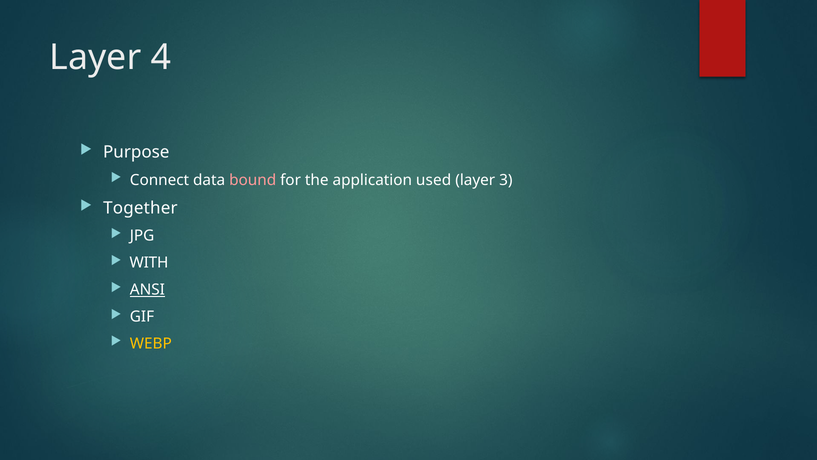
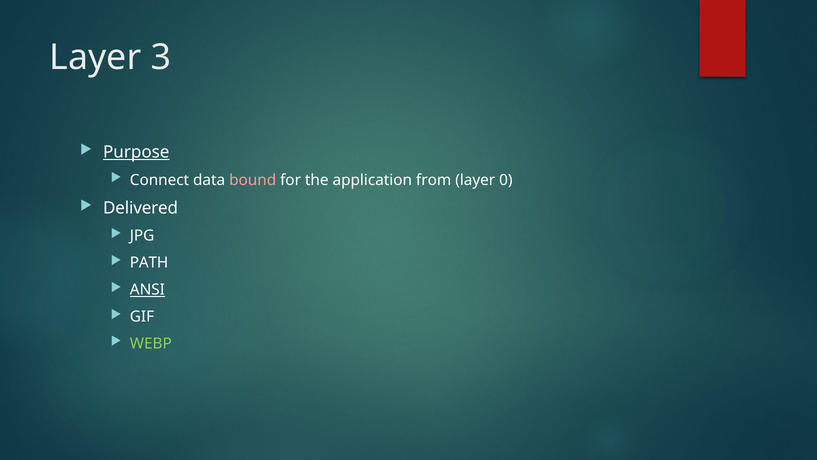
4: 4 -> 3 (161, 57)
Purpose underline: none -> present (136, 152)
used: used -> from (434, 180)
3: 3 -> 0 (506, 180)
Together: Together -> Delivered (141, 208)
WITH: WITH -> PATH (149, 263)
WEBP colour: yellow -> light green (151, 343)
